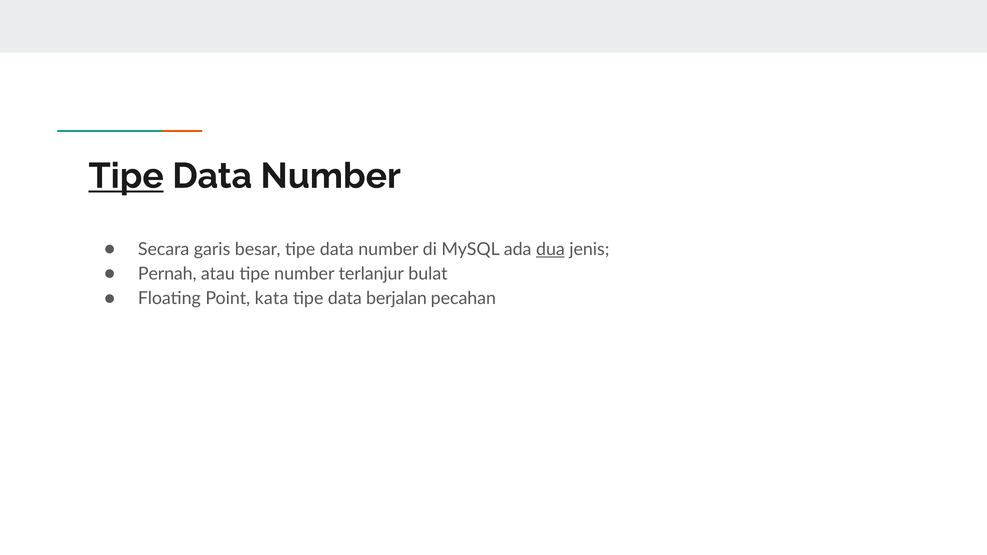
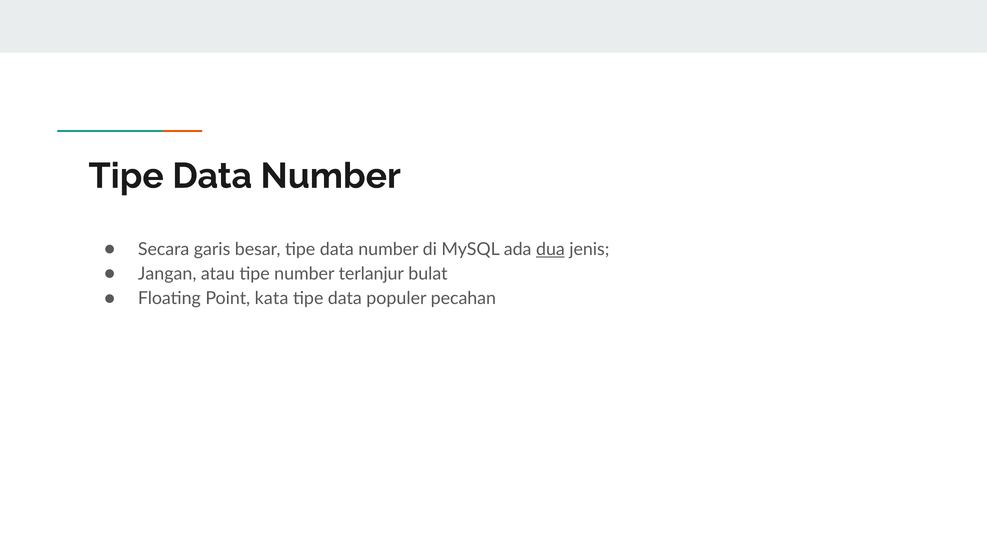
Tipe underline: present -> none (126, 176)
Pernah: Pernah -> Jangan (167, 274)
berjalan: berjalan -> populer (396, 299)
